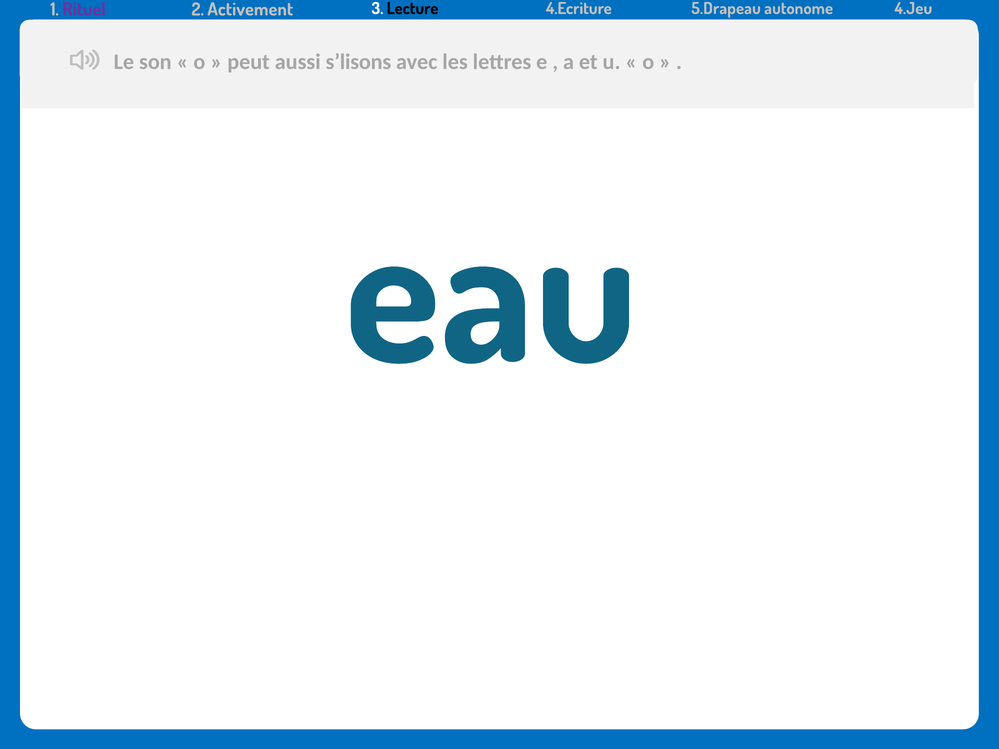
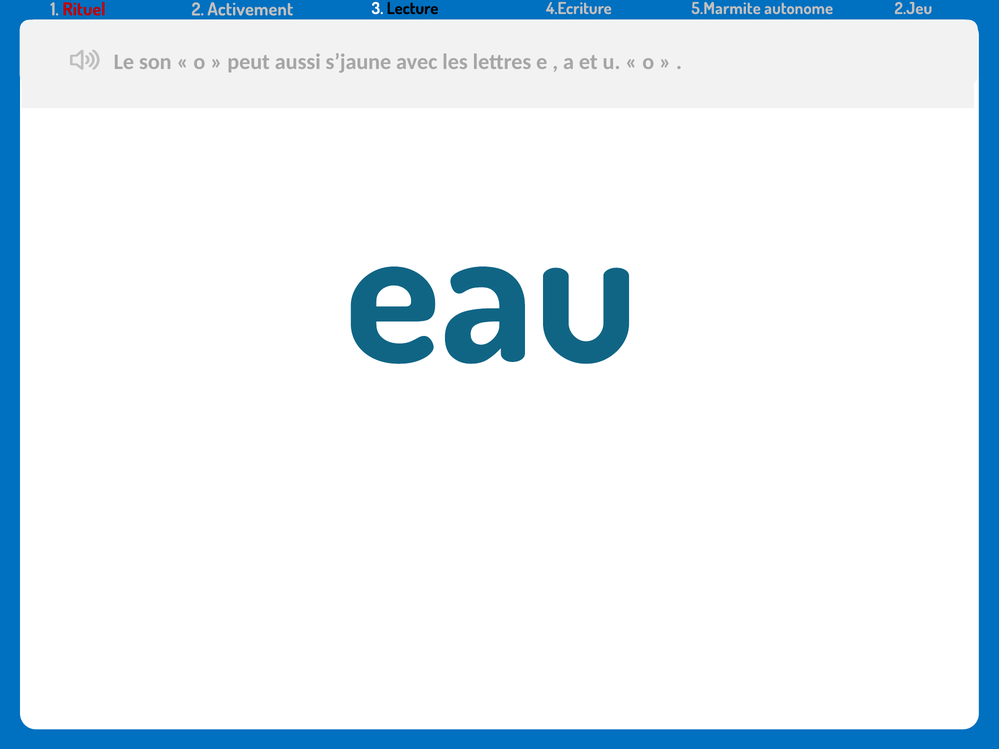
Rituel colour: purple -> red (84, 9)
5.Drapeau: 5.Drapeau -> 5.Marmite (726, 9)
4.Jeu: 4.Jeu -> 2.Jeu (913, 9)
s’lisons: s’lisons -> s’jaune (358, 62)
